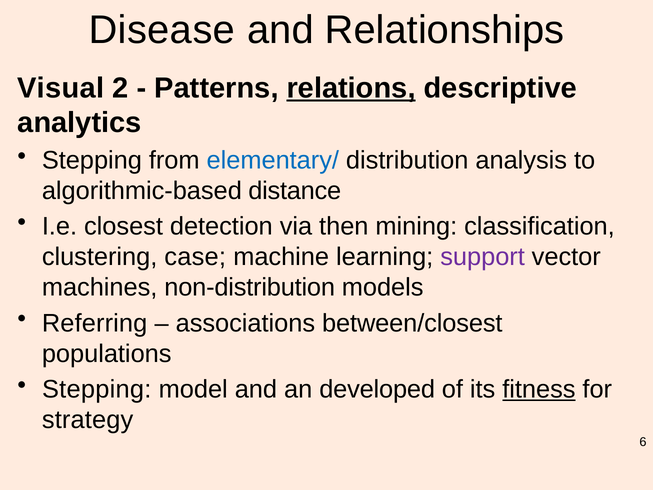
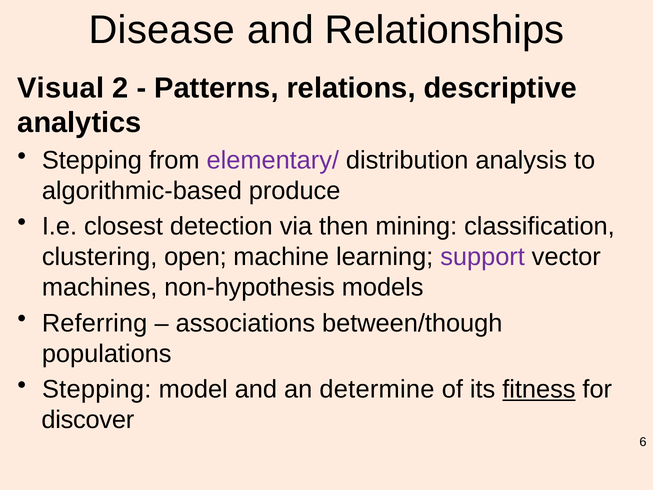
relations underline: present -> none (351, 88)
elementary/ colour: blue -> purple (273, 160)
distance: distance -> produce (295, 191)
case: case -> open (195, 257)
non-distribution: non-distribution -> non-hypothesis (250, 287)
between/closest: between/closest -> between/though (412, 323)
developed: developed -> determine (377, 389)
strategy: strategy -> discover (88, 420)
